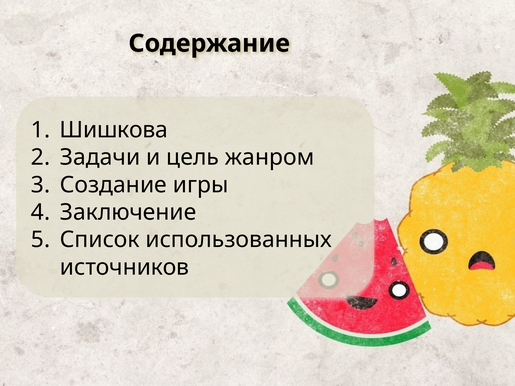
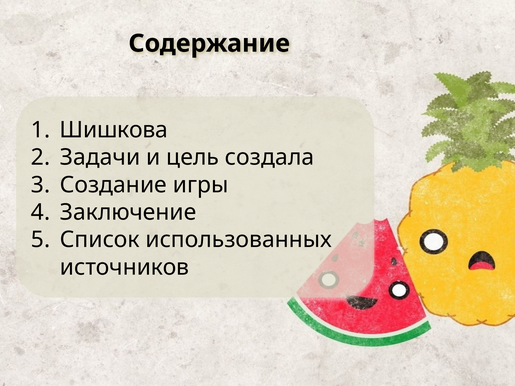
жанром: жанром -> создала (270, 157)
